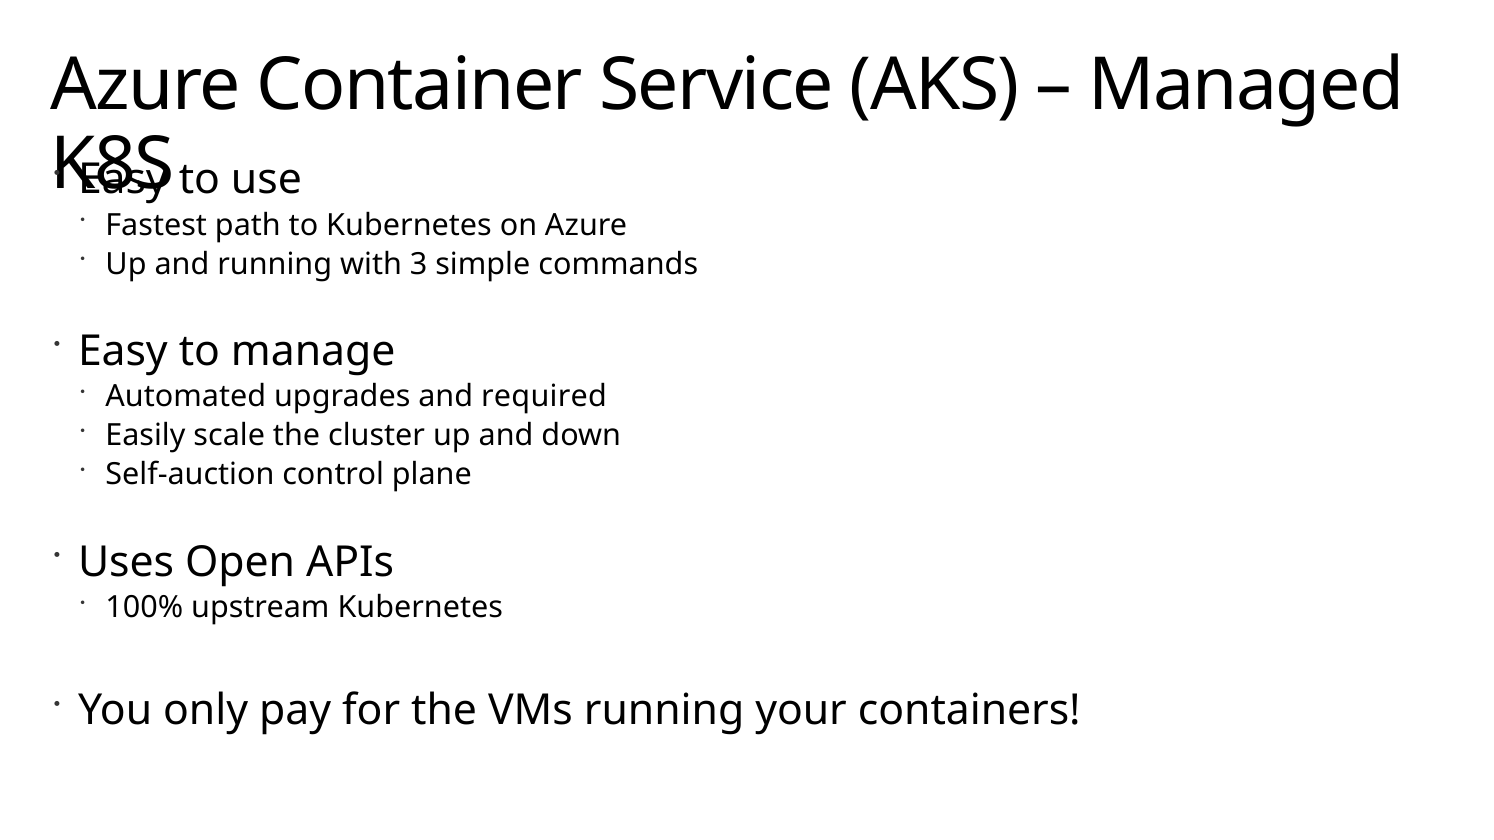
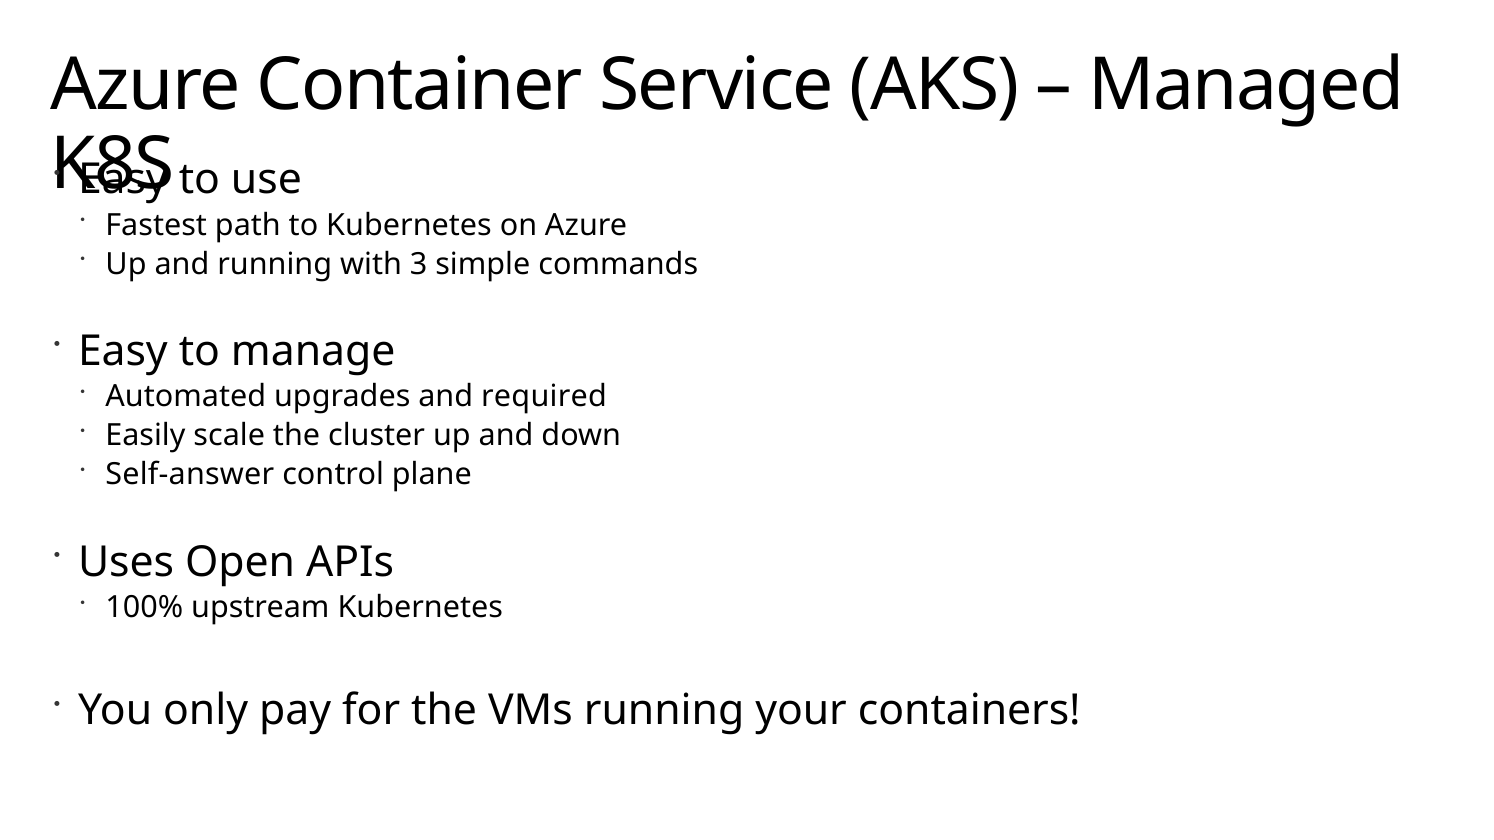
Self-auction: Self-auction -> Self-answer (190, 475)
